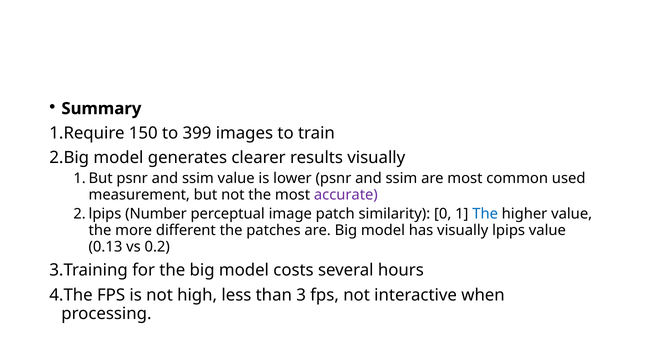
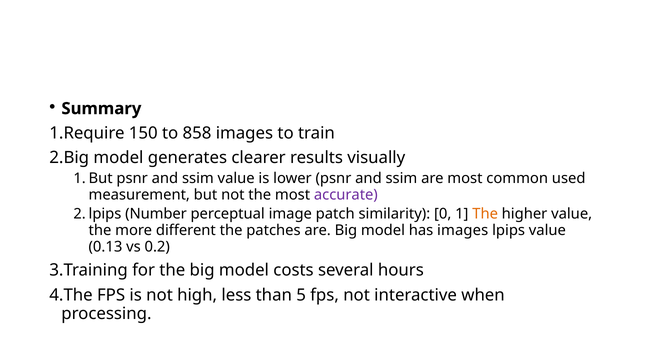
399: 399 -> 858 (197, 133)
The colour: blue -> orange (485, 214)
has visually: visually -> images (463, 230)
3: 3 -> 5 (301, 294)
